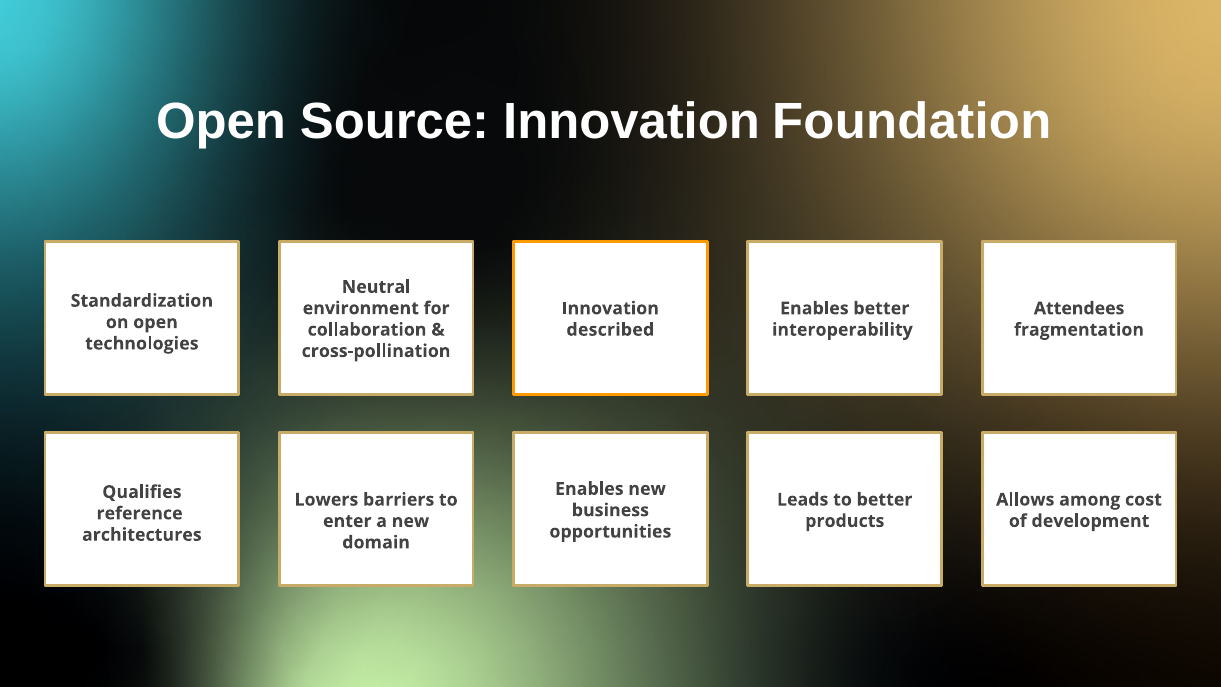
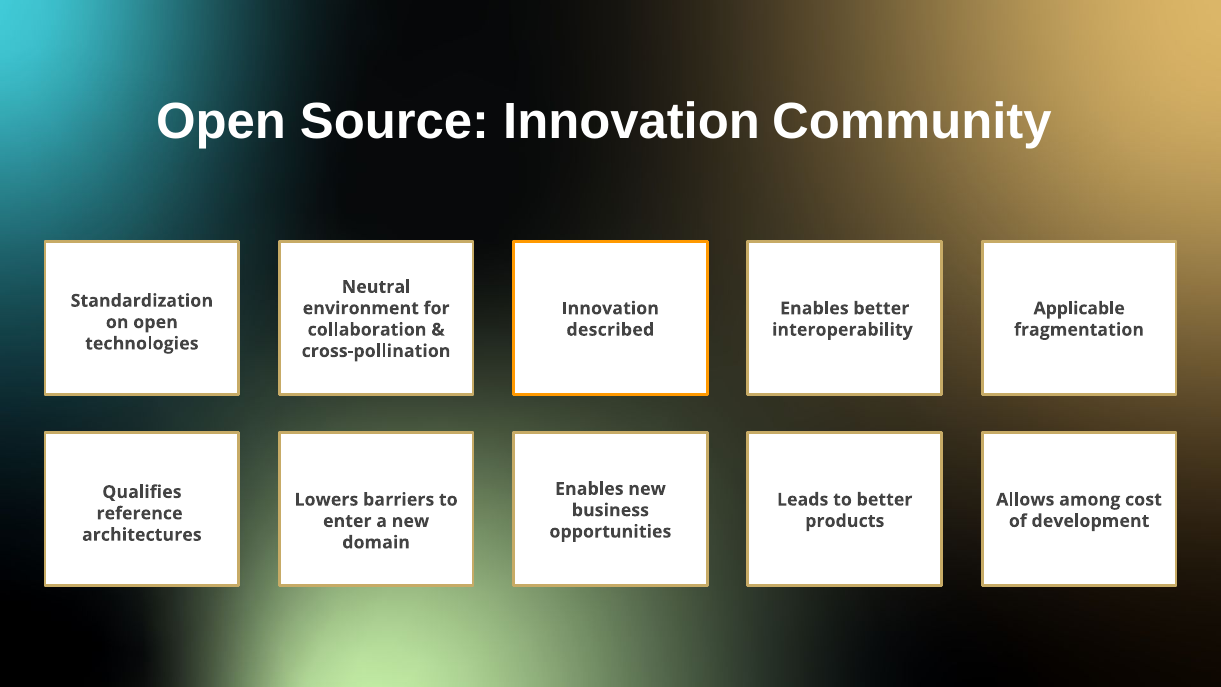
Foundation: Foundation -> Community (912, 122)
Attendees: Attendees -> Applicable (1079, 308)
